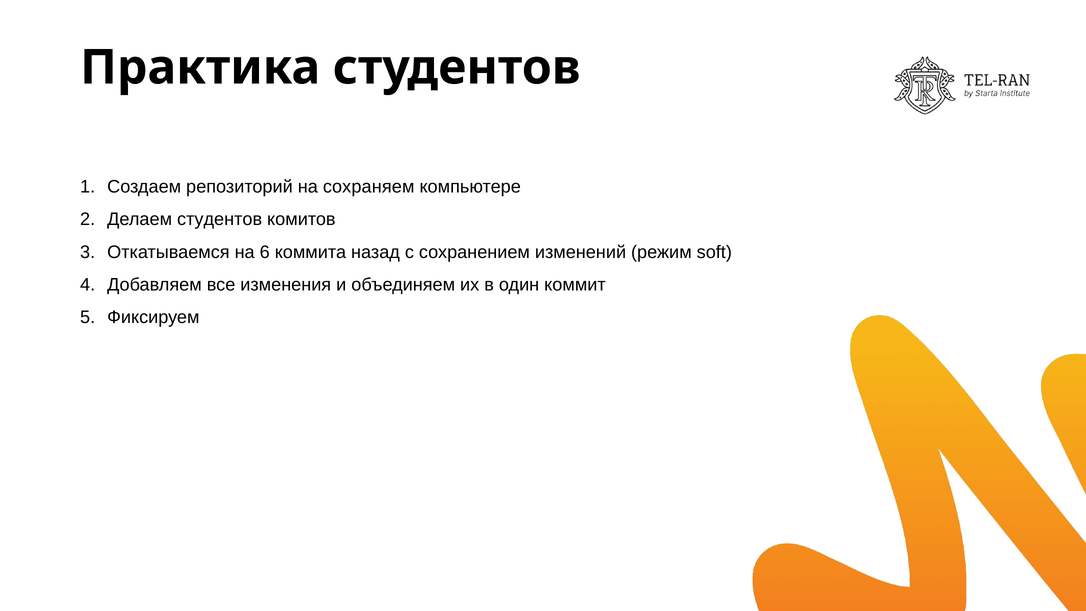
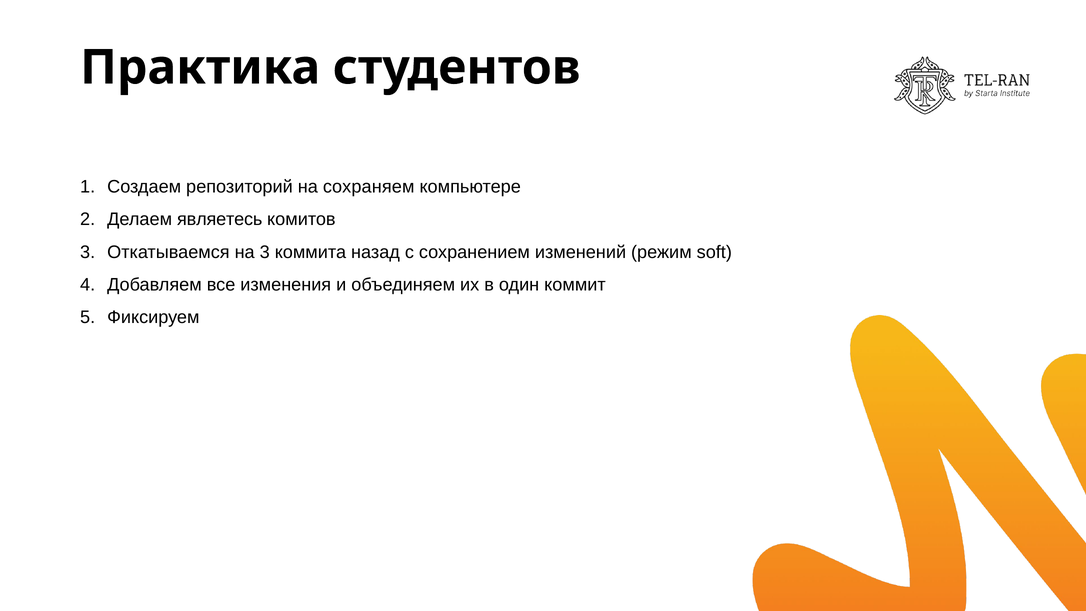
Делаем студентов: студентов -> являетесь (220, 219)
на 6: 6 -> 3 (265, 252)
